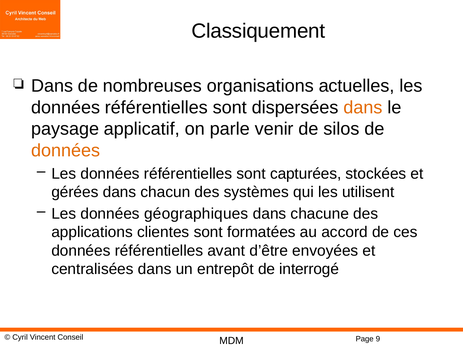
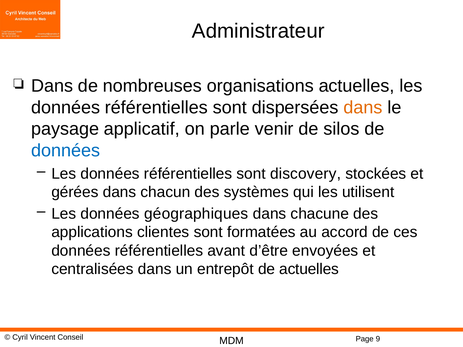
Classiquement: Classiquement -> Administrateur (258, 31)
données colour: orange -> blue (66, 151)
capturées: capturées -> discovery (306, 174)
de interrogé: interrogé -> actuelles (309, 269)
